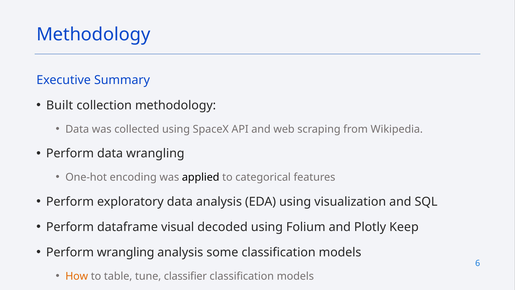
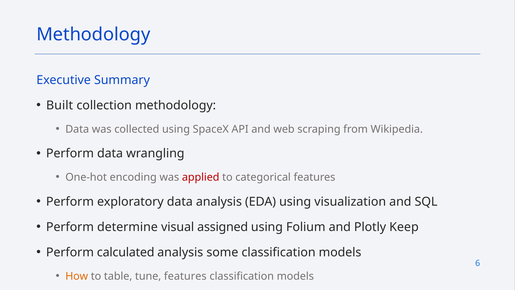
applied colour: black -> red (201, 177)
dataframe: dataframe -> determine (127, 227)
decoded: decoded -> assigned (223, 227)
Perform wrangling: wrangling -> calculated (126, 252)
tune classifier: classifier -> features (185, 276)
